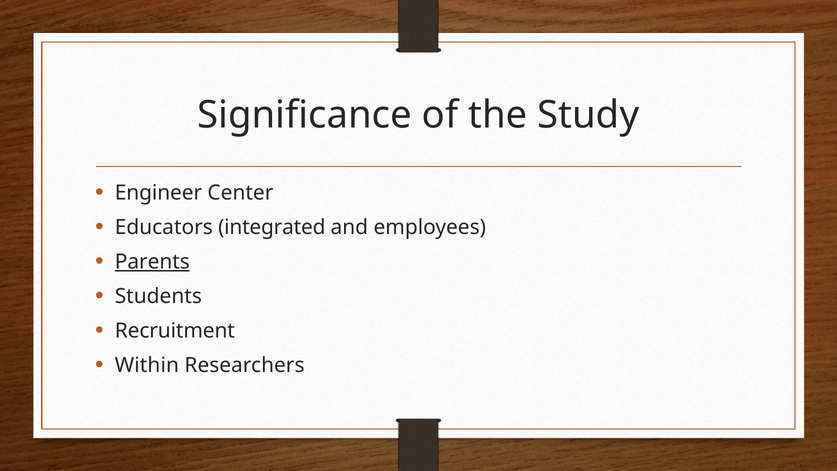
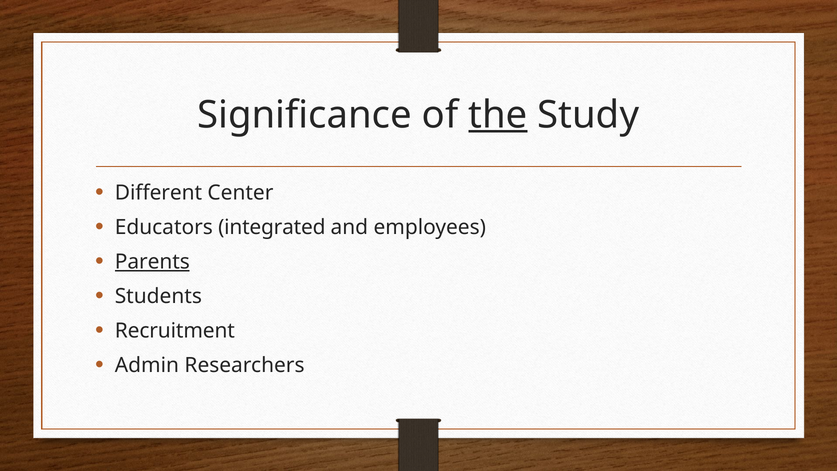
the underline: none -> present (498, 115)
Engineer: Engineer -> Different (158, 193)
Within: Within -> Admin (147, 365)
